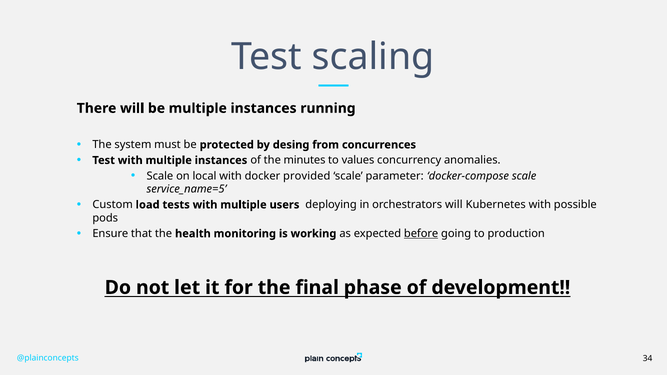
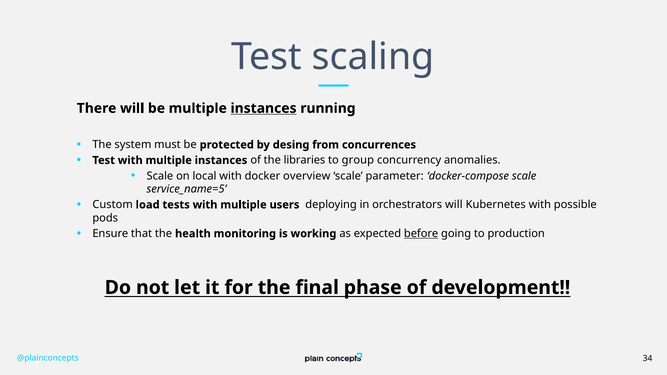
instances underline: none -> present (264, 108)
minutes: minutes -> libraries (304, 160)
values: values -> group (358, 160)
provided: provided -> overview (307, 176)
